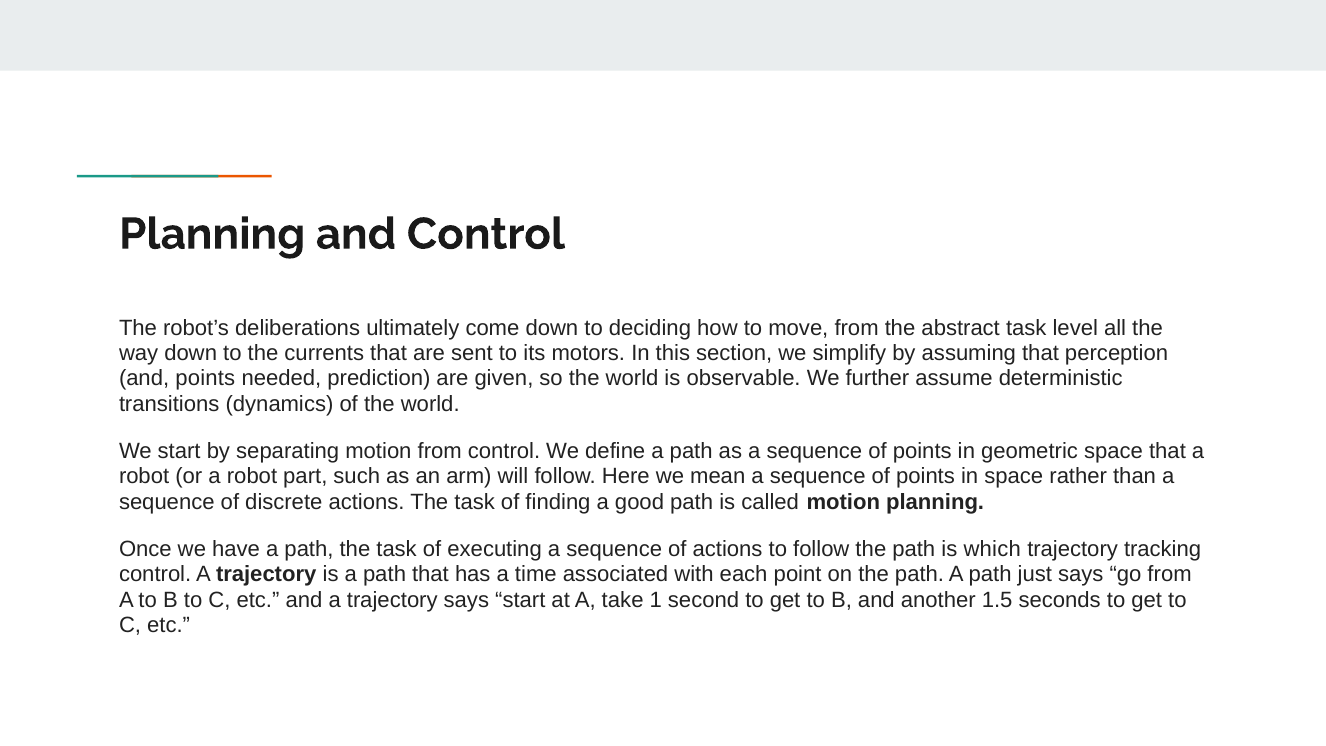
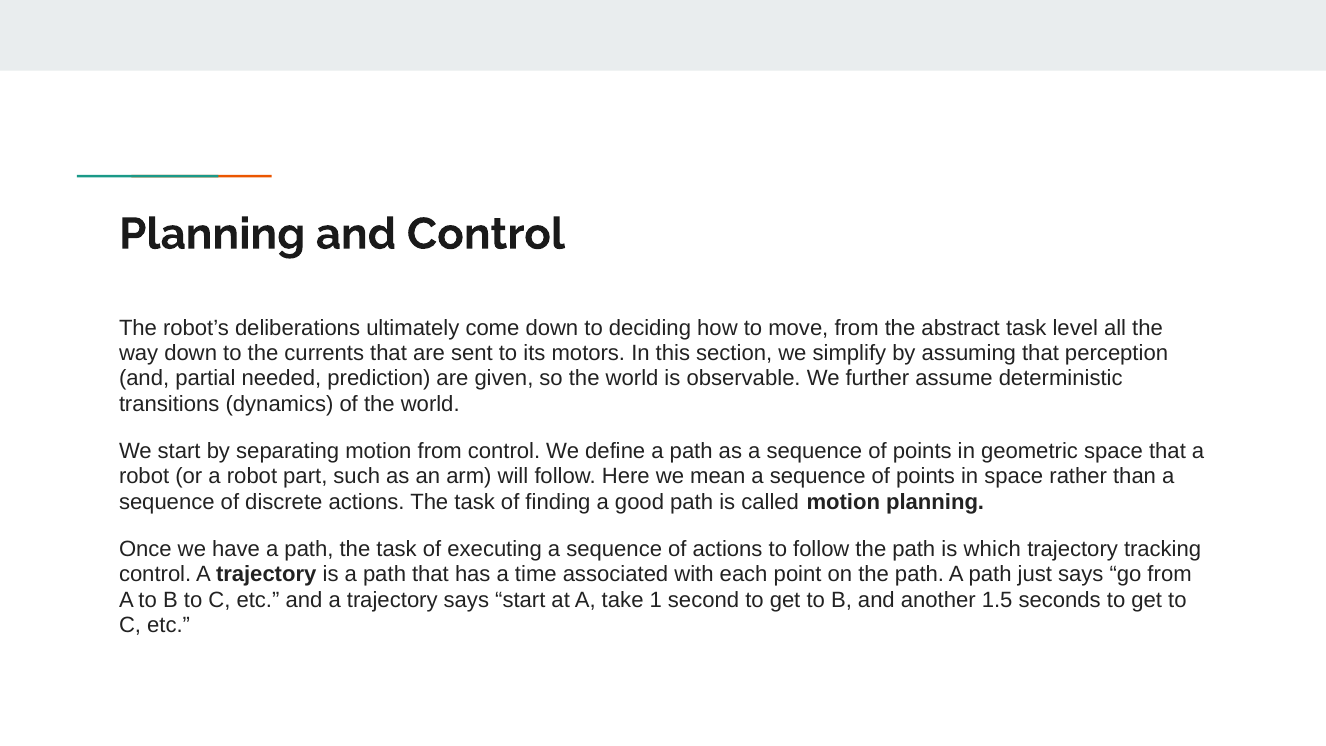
and points: points -> partial (205, 378)
